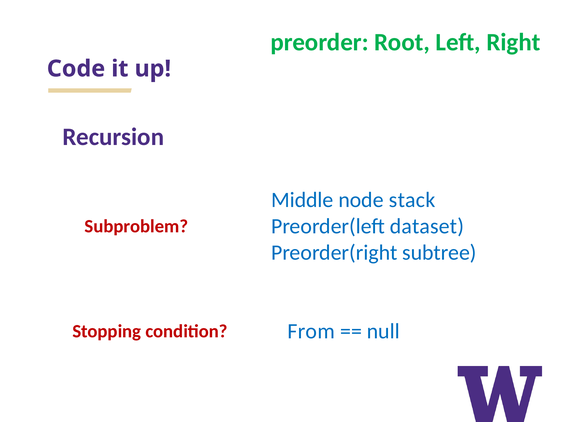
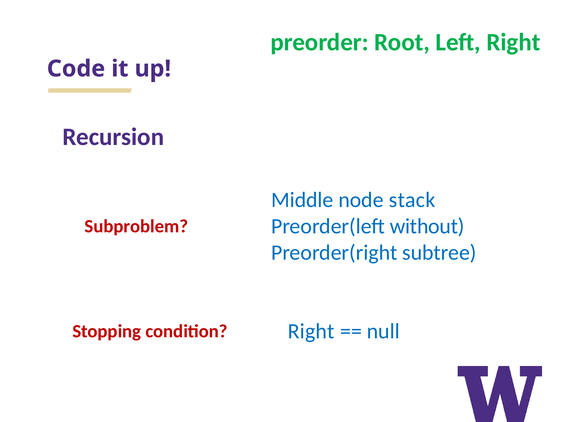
dataset: dataset -> without (427, 226)
From: From -> Right (311, 331)
